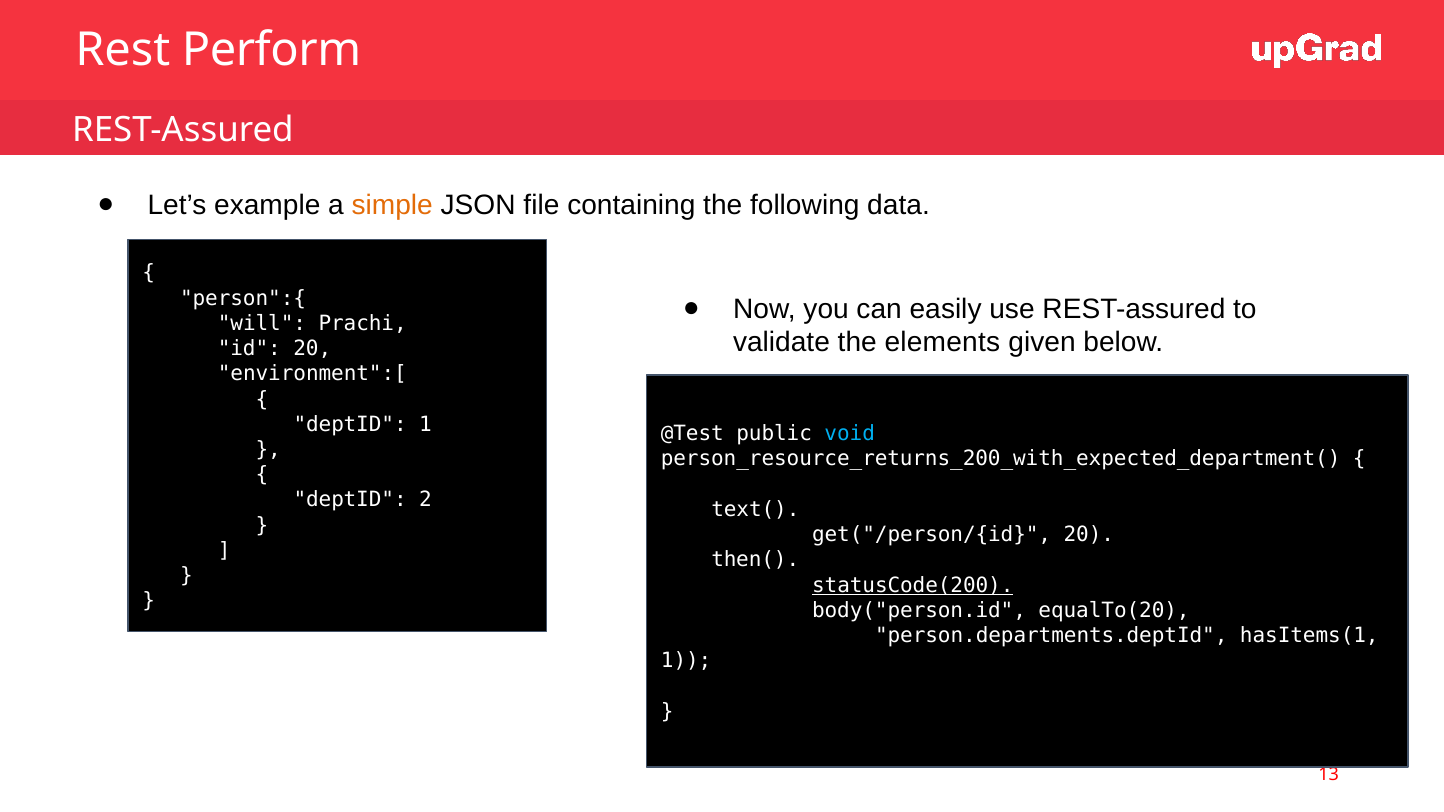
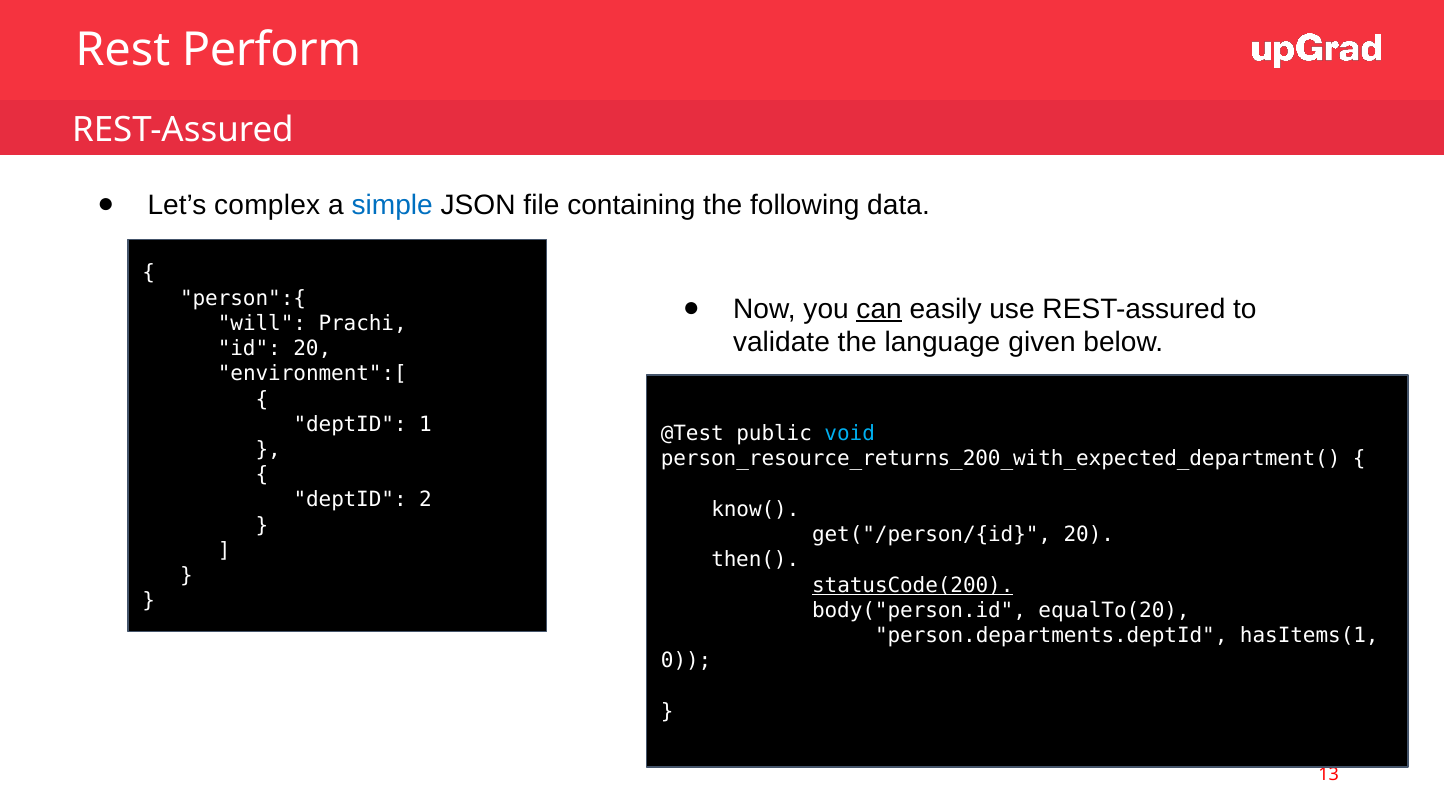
example: example -> complex (267, 205)
simple colour: orange -> blue (392, 205)
can underline: none -> present (879, 309)
elements: elements -> language (942, 343)
text(: text( -> know( (755, 510)
1: 1 -> 0 (686, 661)
